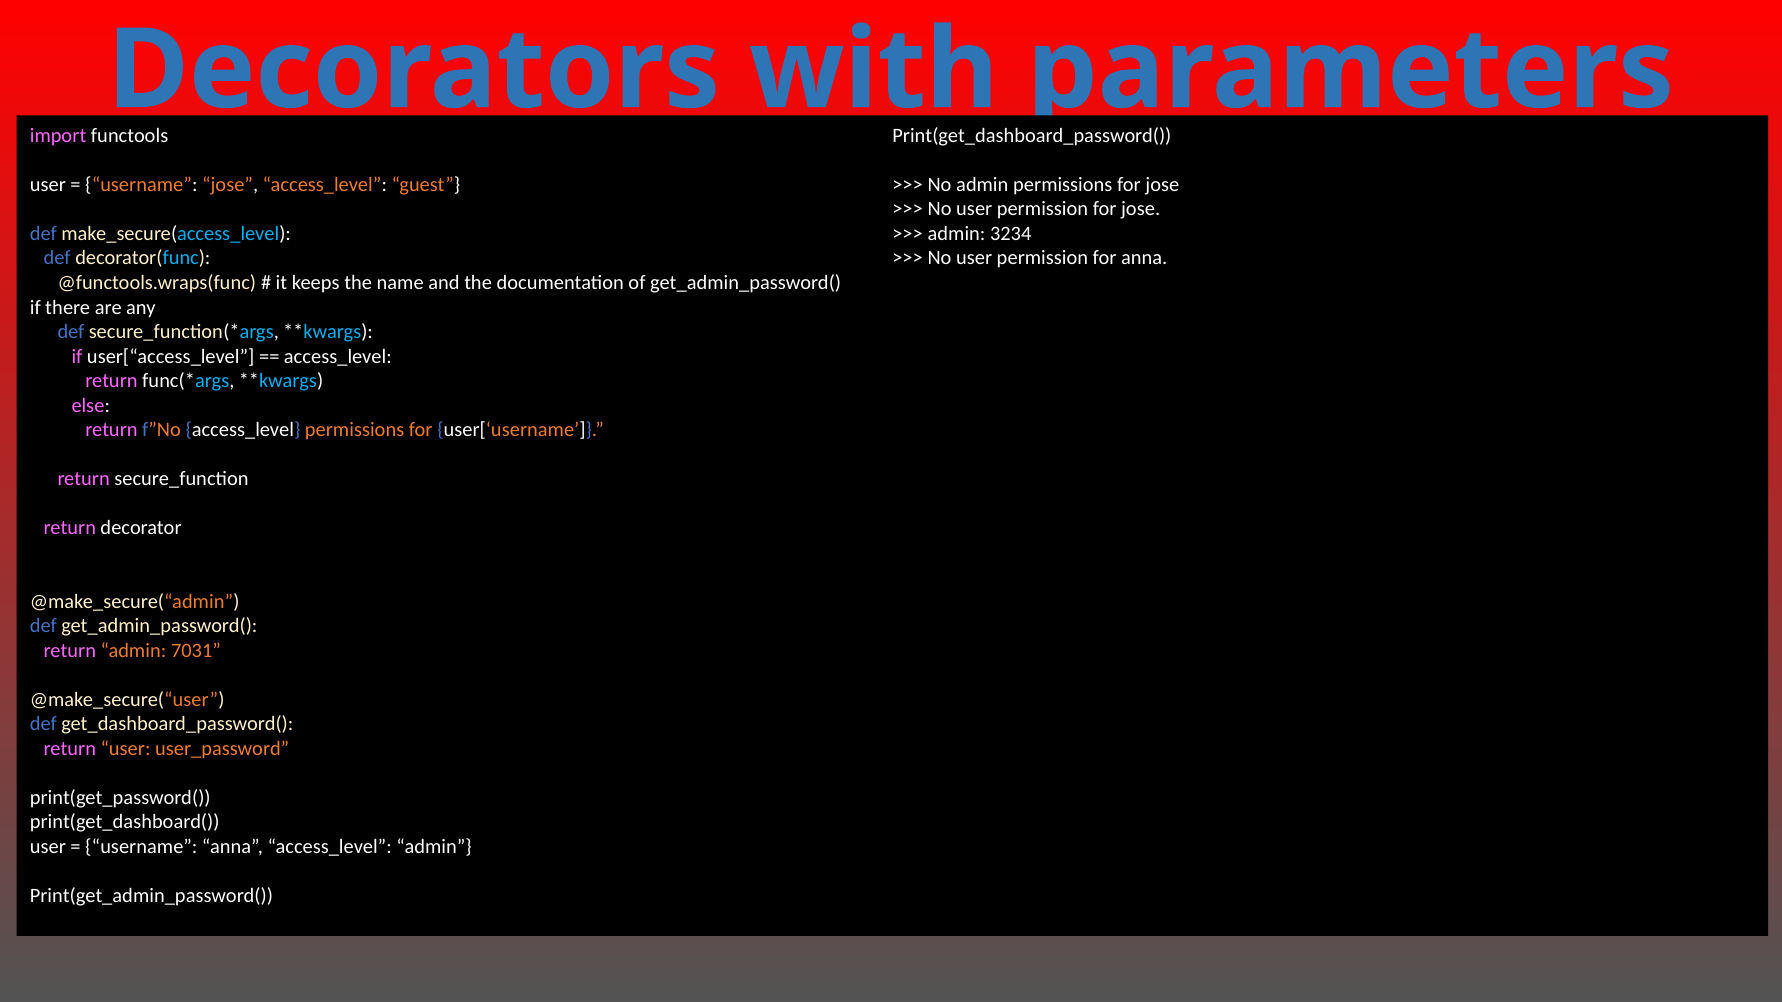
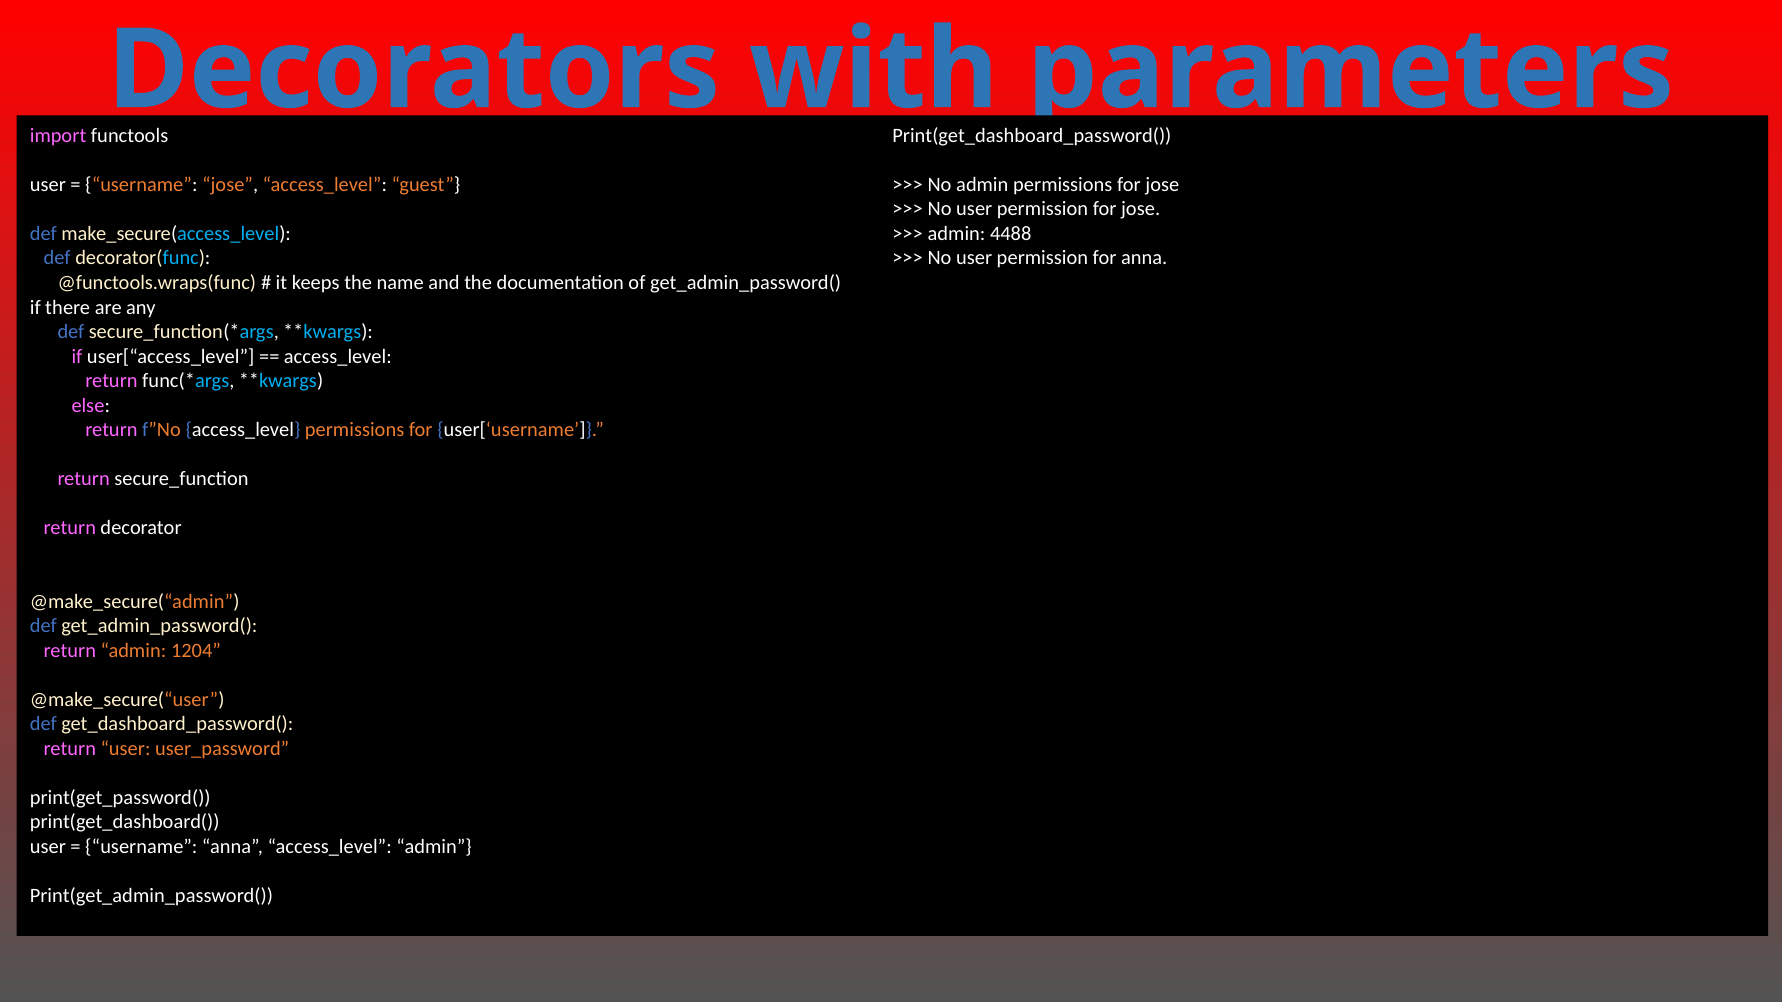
3234: 3234 -> 4488 (1011, 234)
7031: 7031 -> 1204 (196, 651)
